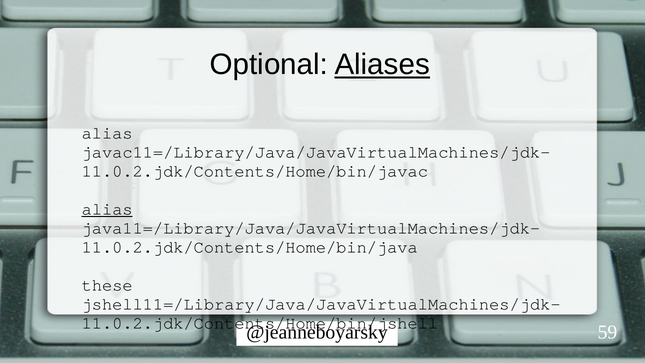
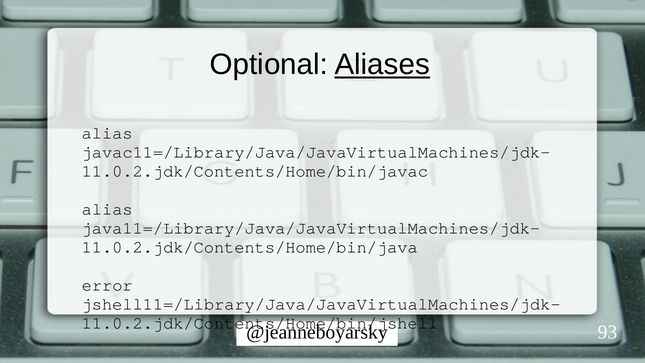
alias underline: present -> none (107, 209)
these: these -> error (107, 285)
59: 59 -> 93 (607, 332)
